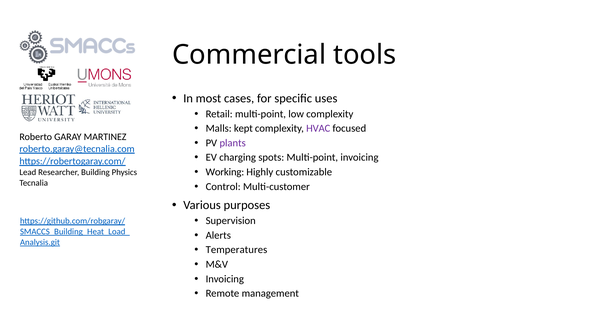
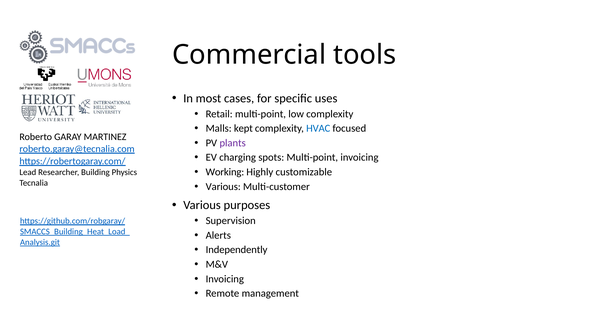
HVAC colour: purple -> blue (318, 129)
Control: Control -> Various (223, 187)
Temperatures: Temperatures -> Independently (237, 250)
